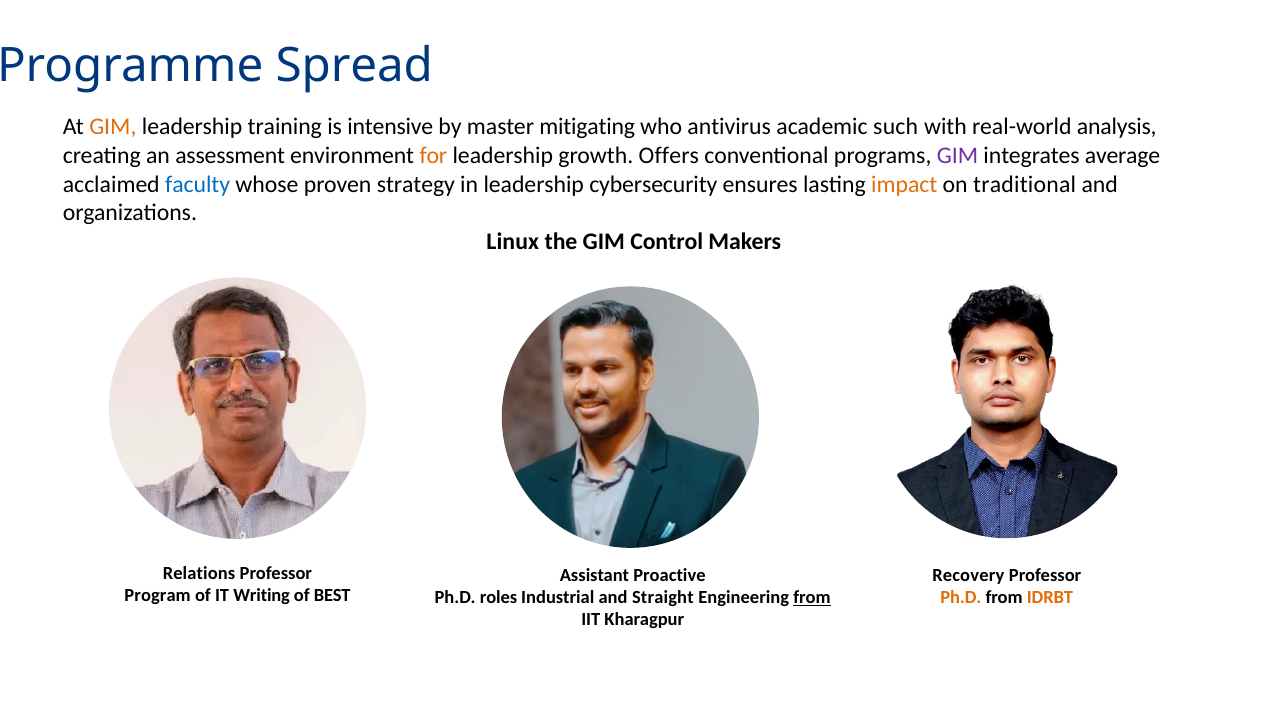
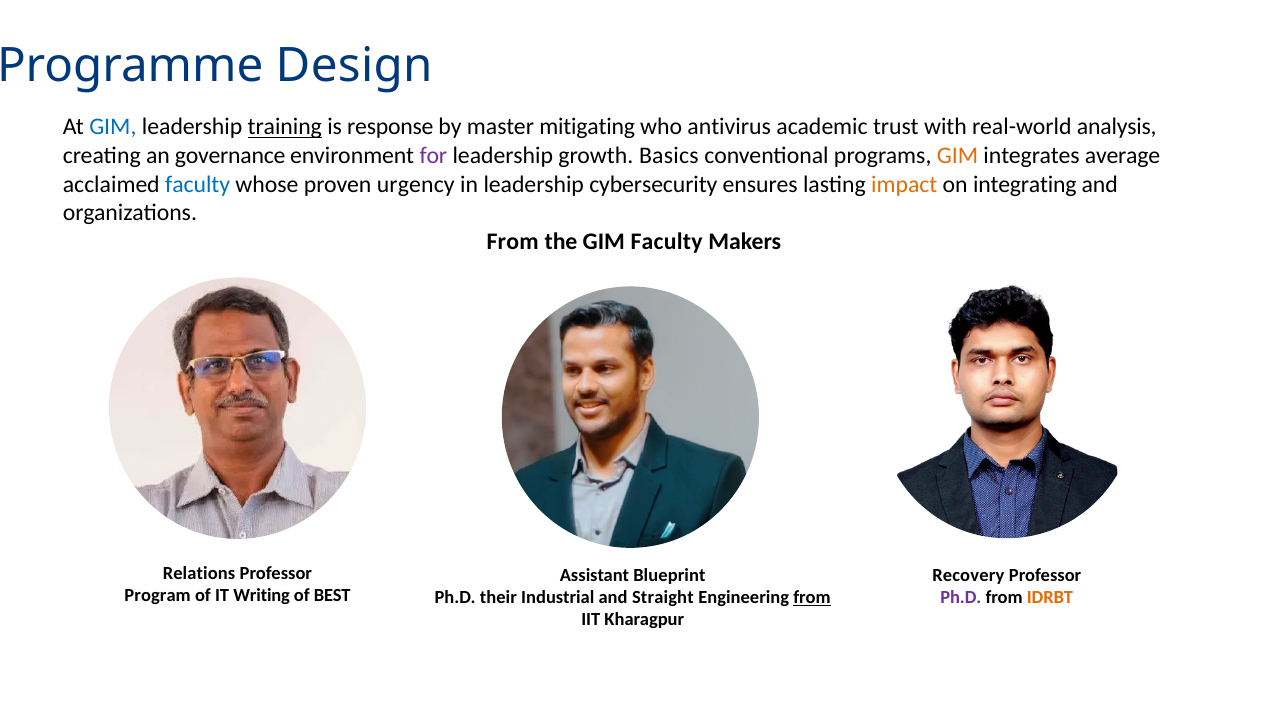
Spread: Spread -> Design (354, 65)
GIM colour: orange -> blue (113, 127)
training underline: none -> present (285, 127)
intensive: intensive -> response (390, 127)
such: such -> trust (896, 127)
assessment: assessment -> governance (230, 156)
for colour: orange -> purple (433, 156)
Offers: Offers -> Basics (669, 156)
GIM colour: purple -> orange (957, 156)
strategy: strategy -> urgency (416, 184)
traditional: traditional -> integrating (1025, 184)
Linux: Linux -> From (513, 241)
GIM Control: Control -> Faculty (667, 241)
Proactive: Proactive -> Blueprint (669, 576)
roles: roles -> their (498, 598)
Ph.D colour: orange -> purple (961, 598)
